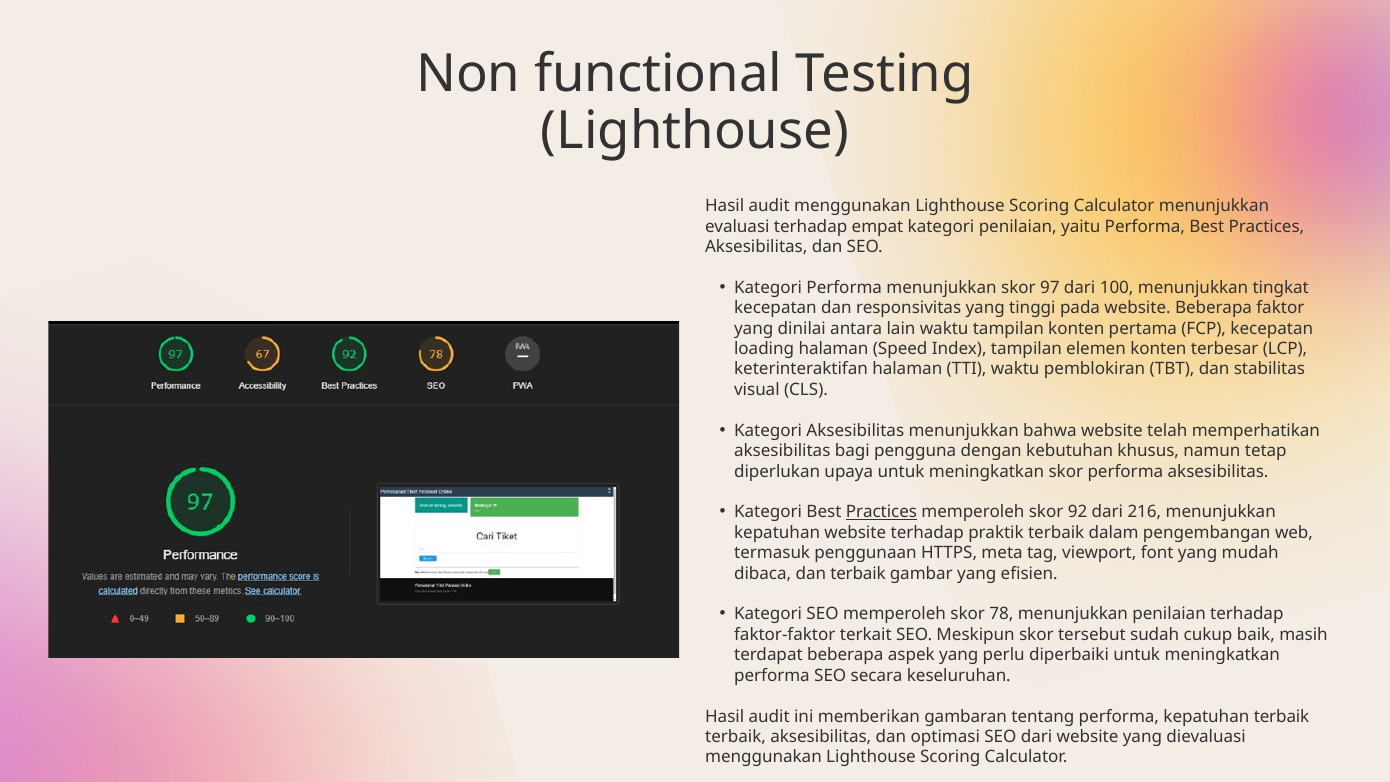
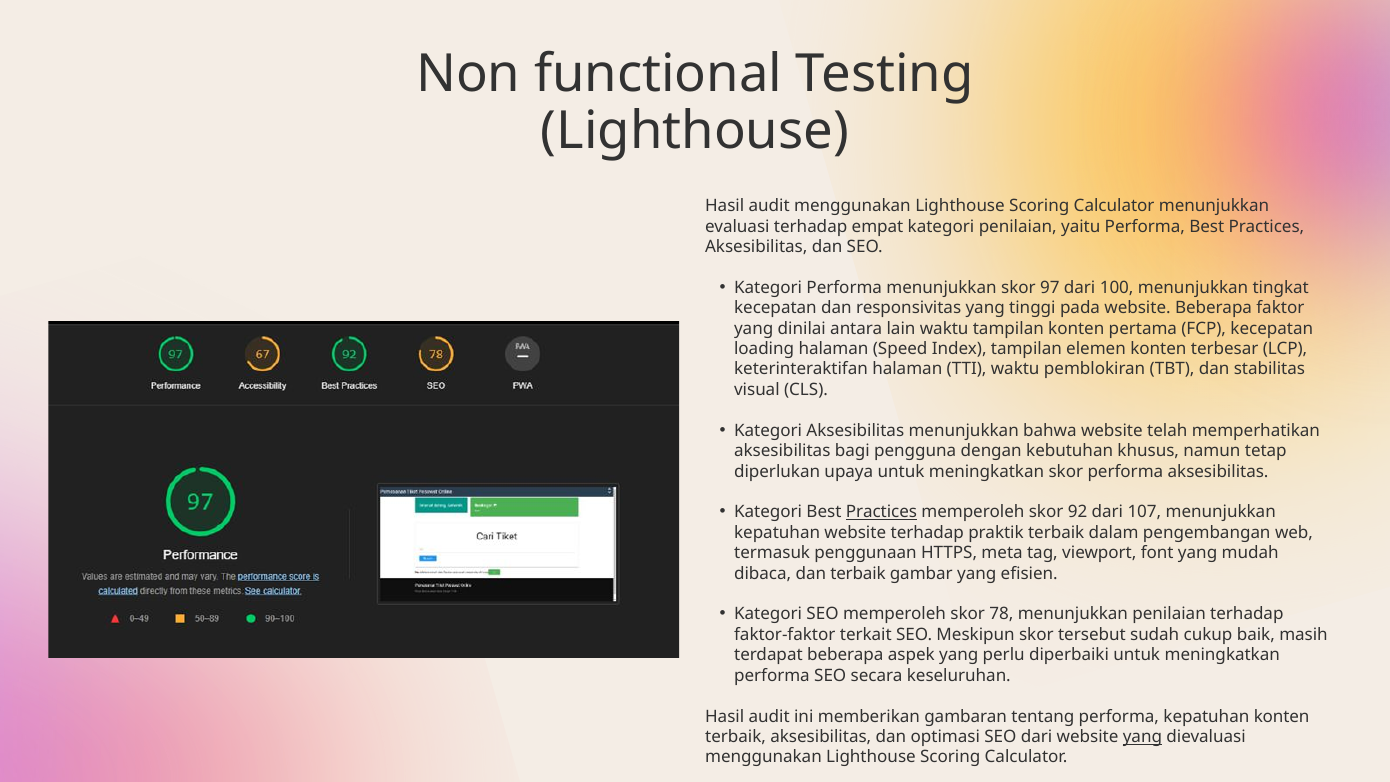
216: 216 -> 107 (1144, 512)
kepatuhan terbaik: terbaik -> konten (1282, 716)
yang underline: none -> present (1142, 737)
